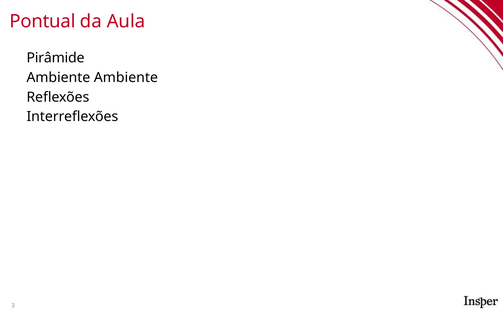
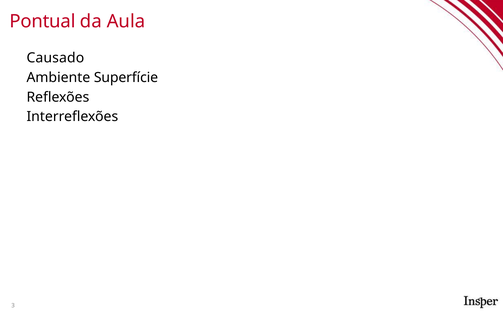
Pirâmide: Pirâmide -> Causado (55, 58)
Ambiente Ambiente: Ambiente -> Superfície (126, 78)
